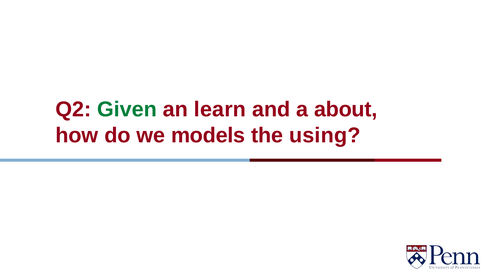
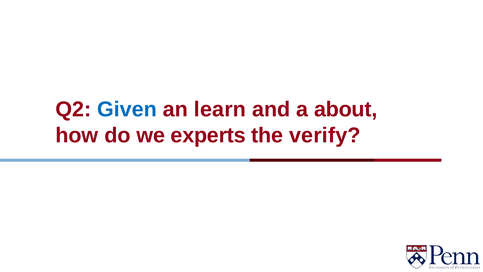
Given colour: green -> blue (127, 109)
models: models -> experts (208, 135)
using: using -> verify (325, 135)
